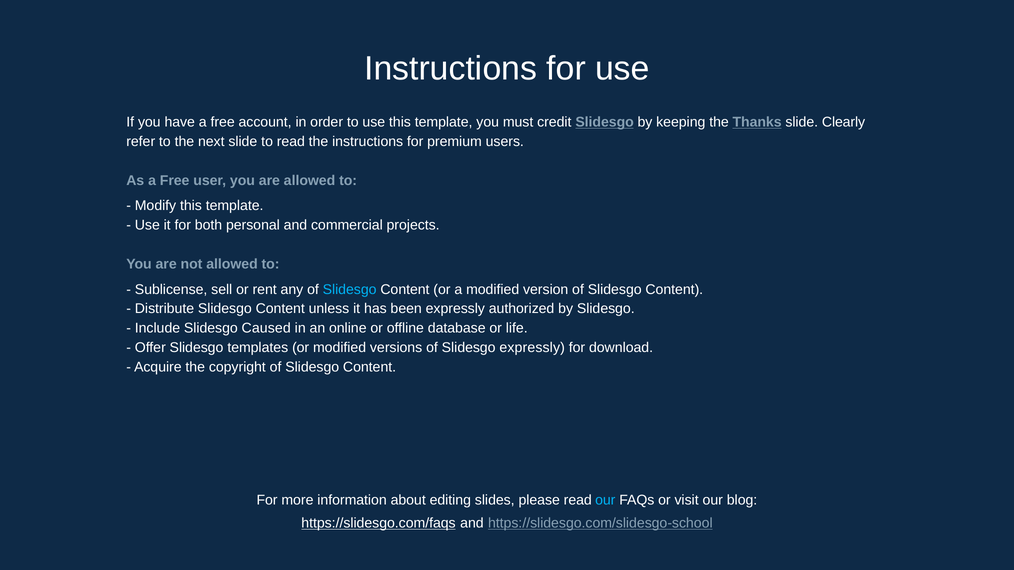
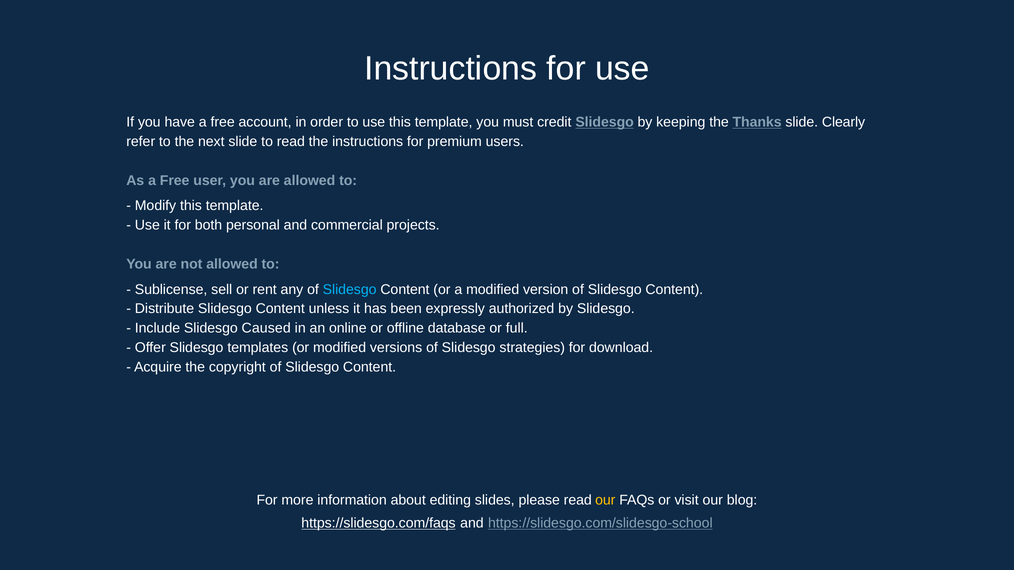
life: life -> full (517, 328)
Slidesgo expressly: expressly -> strategies (532, 348)
our colour: light blue -> yellow (605, 501)
